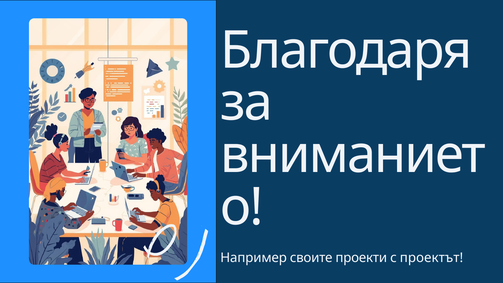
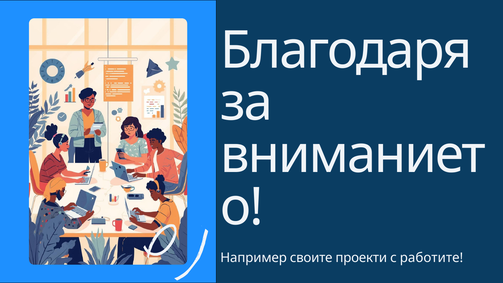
проектът: проектът -> работите (432, 258)
